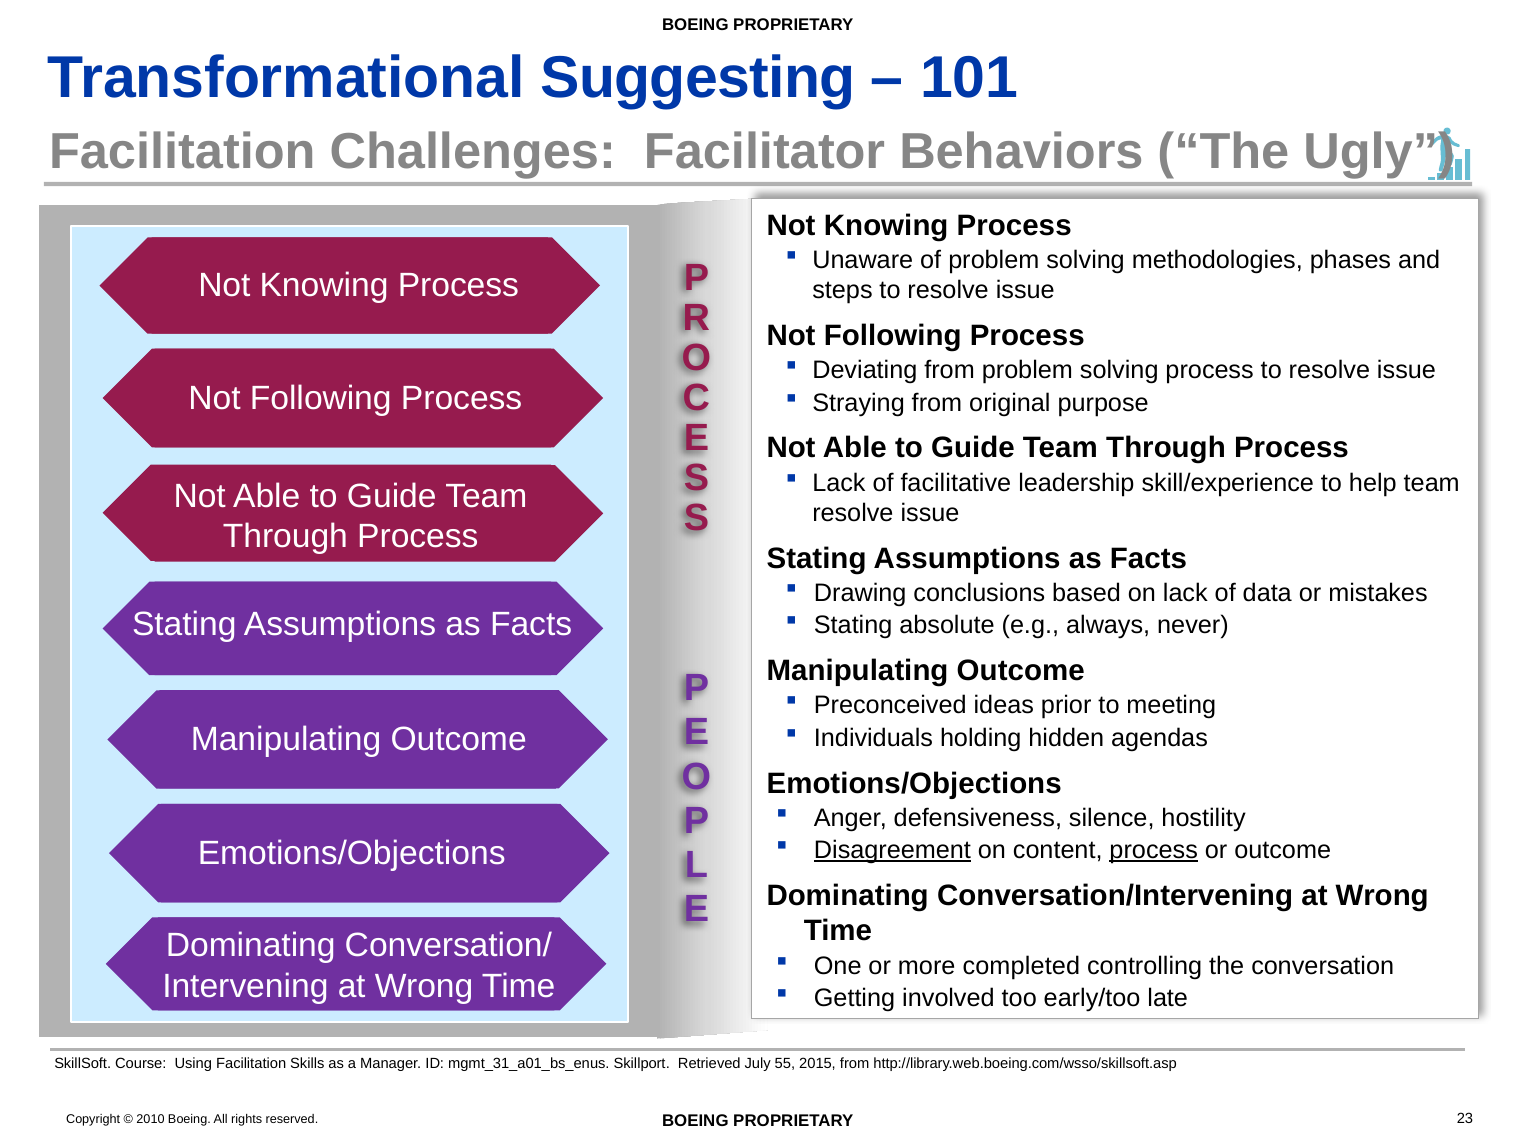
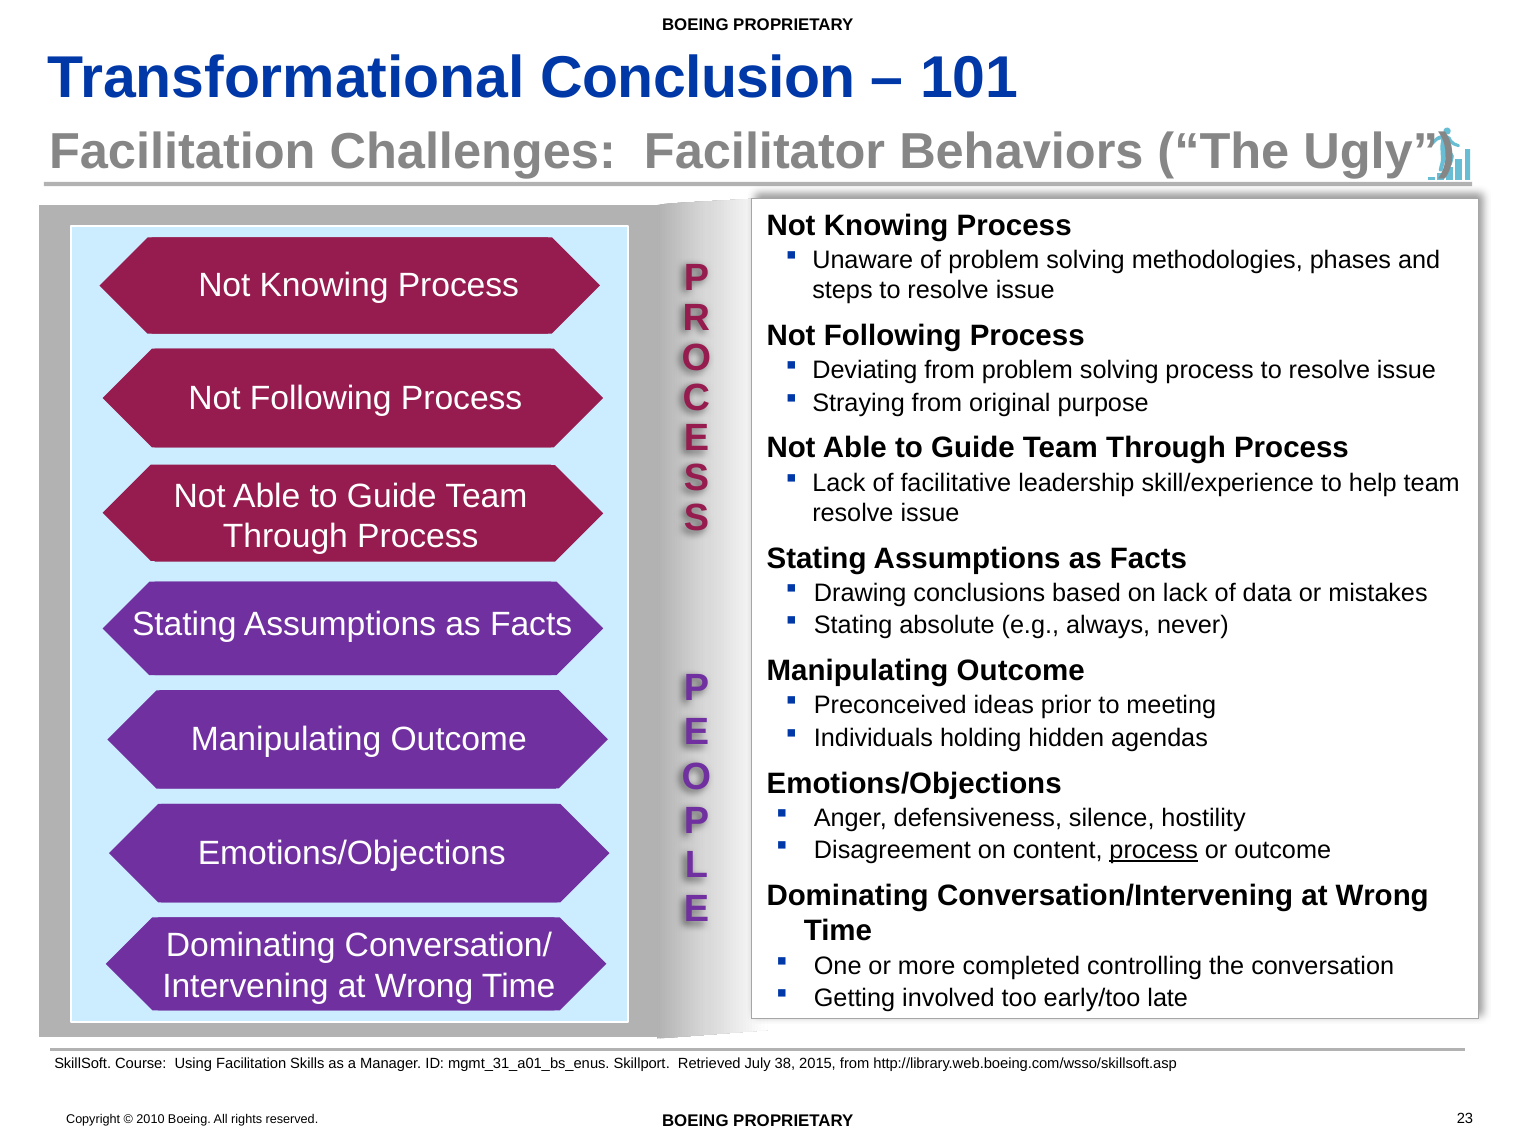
Suggesting: Suggesting -> Conclusion (698, 78)
Disagreement underline: present -> none (892, 850)
55: 55 -> 38 (785, 1063)
